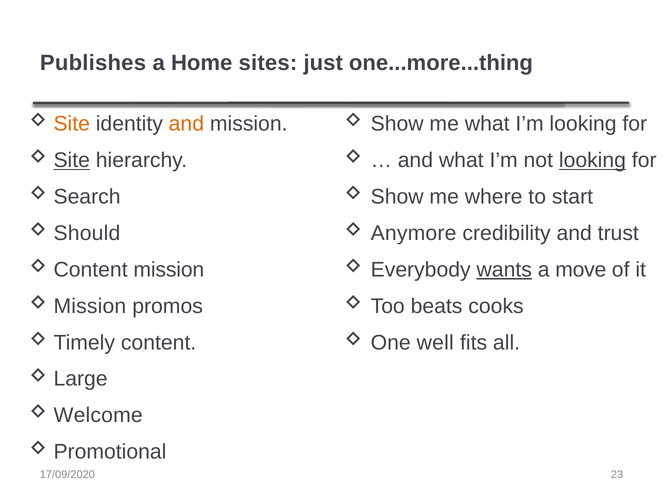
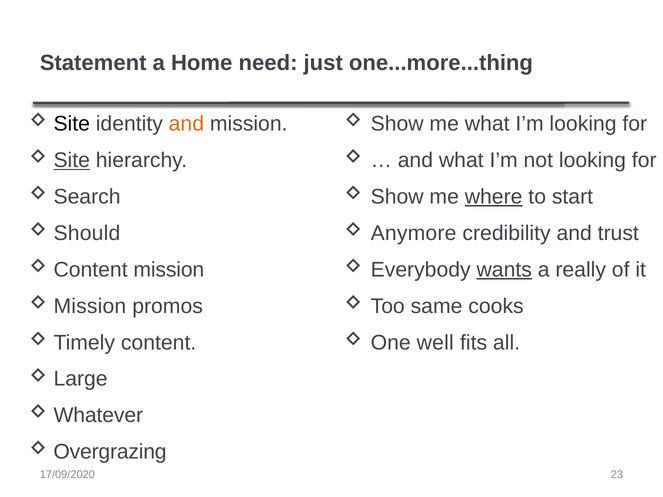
Publishes: Publishes -> Statement (93, 63)
sites: sites -> need (268, 63)
Site colour: orange -> black (72, 124)
looking underline: present -> none (592, 160)
where underline: none -> present (494, 197)
move: move -> really (581, 270)
beats: beats -> same (437, 306)
Welcome: Welcome -> Whatever (98, 416)
Promotional: Promotional -> Overgrazing (110, 452)
